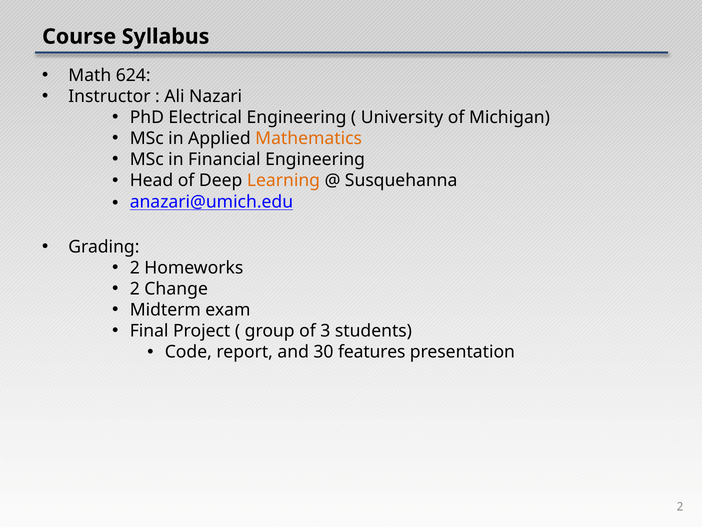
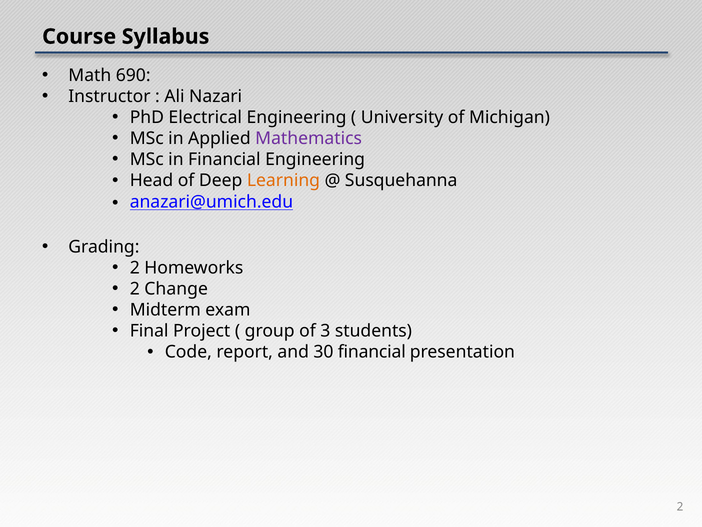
624: 624 -> 690 (133, 75)
Mathematics colour: orange -> purple (309, 138)
30 features: features -> financial (372, 352)
